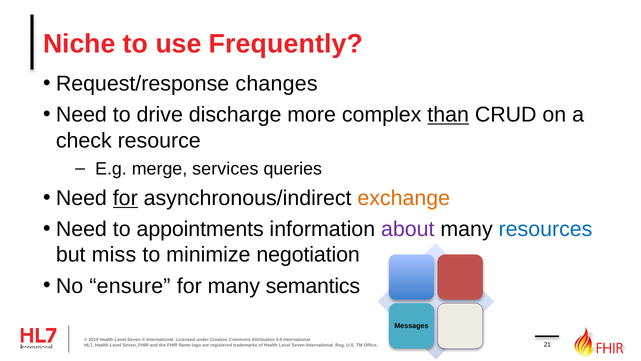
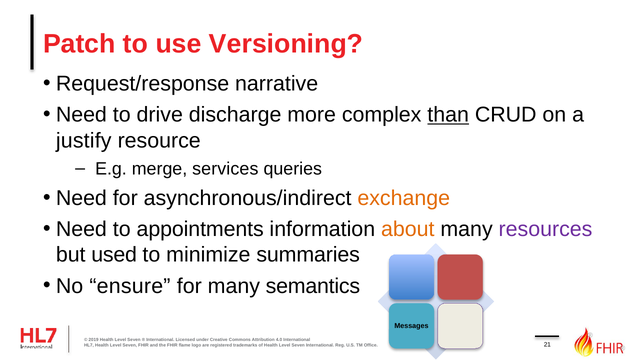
Niche: Niche -> Patch (79, 44)
Frequently: Frequently -> Versioning (286, 44)
changes: changes -> narrative (277, 84)
check: check -> justify (84, 140)
for underline: present -> none (125, 198)
about colour: purple -> orange (408, 229)
resources colour: blue -> purple (545, 229)
miss: miss -> used (114, 255)
negotiation: negotiation -> summaries (308, 255)
